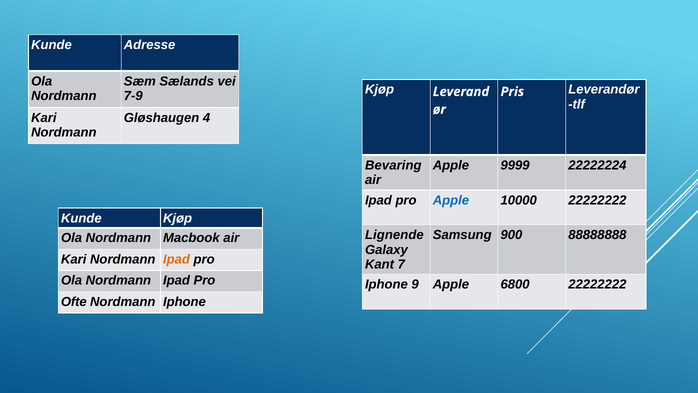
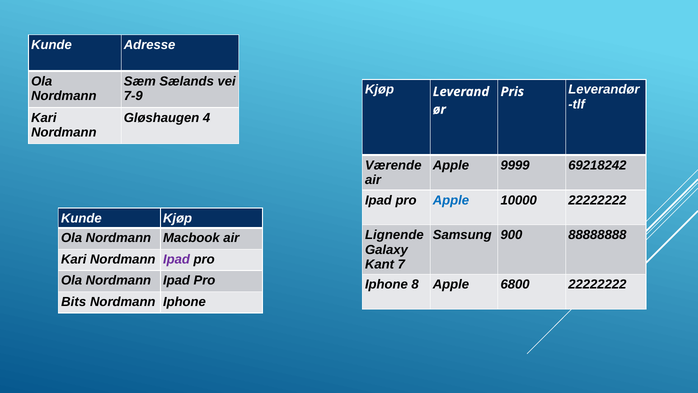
Bevaring: Bevaring -> Værende (393, 165)
22222224: 22222224 -> 69218242 (597, 165)
Ipad colour: orange -> purple (176, 259)
9: 9 -> 8 (415, 284)
Ofte: Ofte -> Bits (74, 302)
